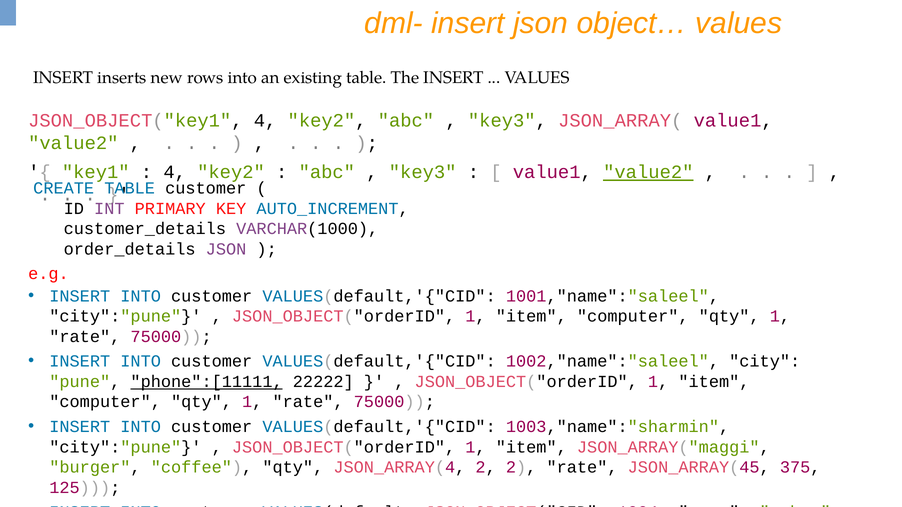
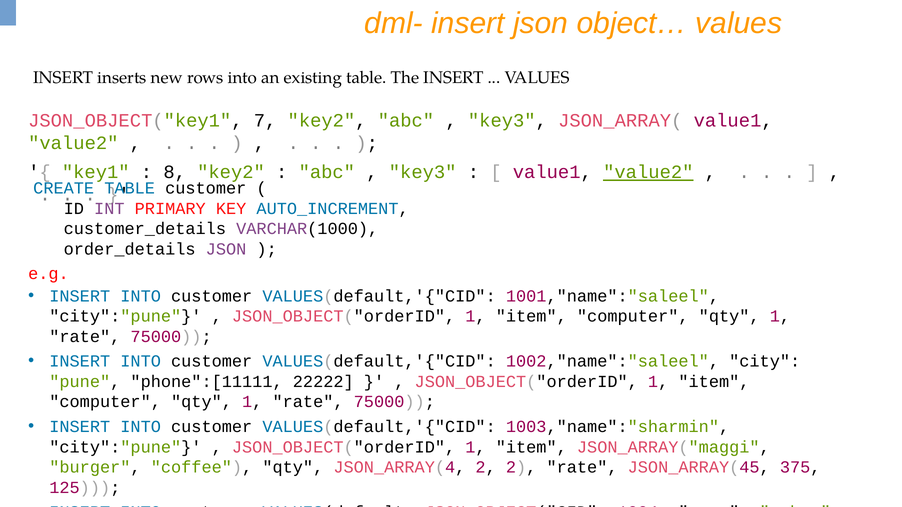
JSON_OBJECT("key1 4: 4 -> 7 (265, 120)
4: 4 -> 8 (175, 172)
phone":[11111 underline: present -> none (207, 382)
